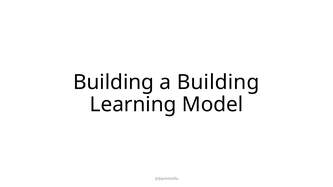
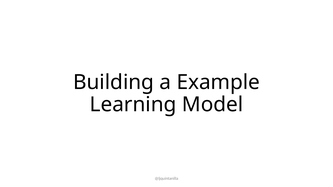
a Building: Building -> Example (218, 82)
